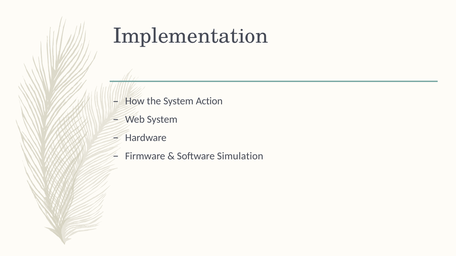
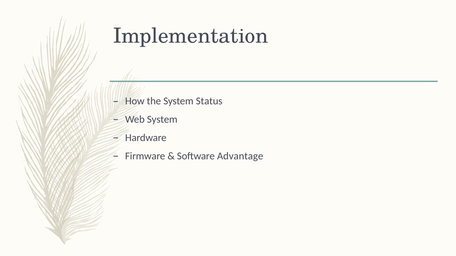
Action: Action -> Status (209, 101)
Simulation: Simulation -> Advantage (240, 156)
